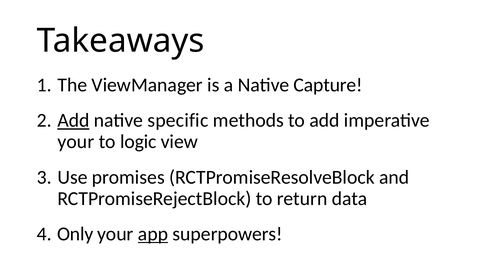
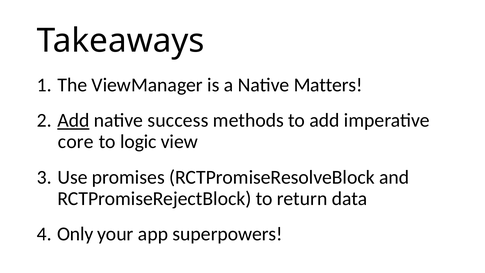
Capture: Capture -> Matters (328, 85)
specific: specific -> success (178, 120)
your: your -> core (76, 142)
app underline: present -> none (153, 234)
